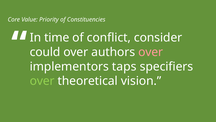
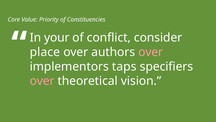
time: time -> your (57, 37)
could: could -> place (45, 52)
over colour: light green -> pink (42, 81)
